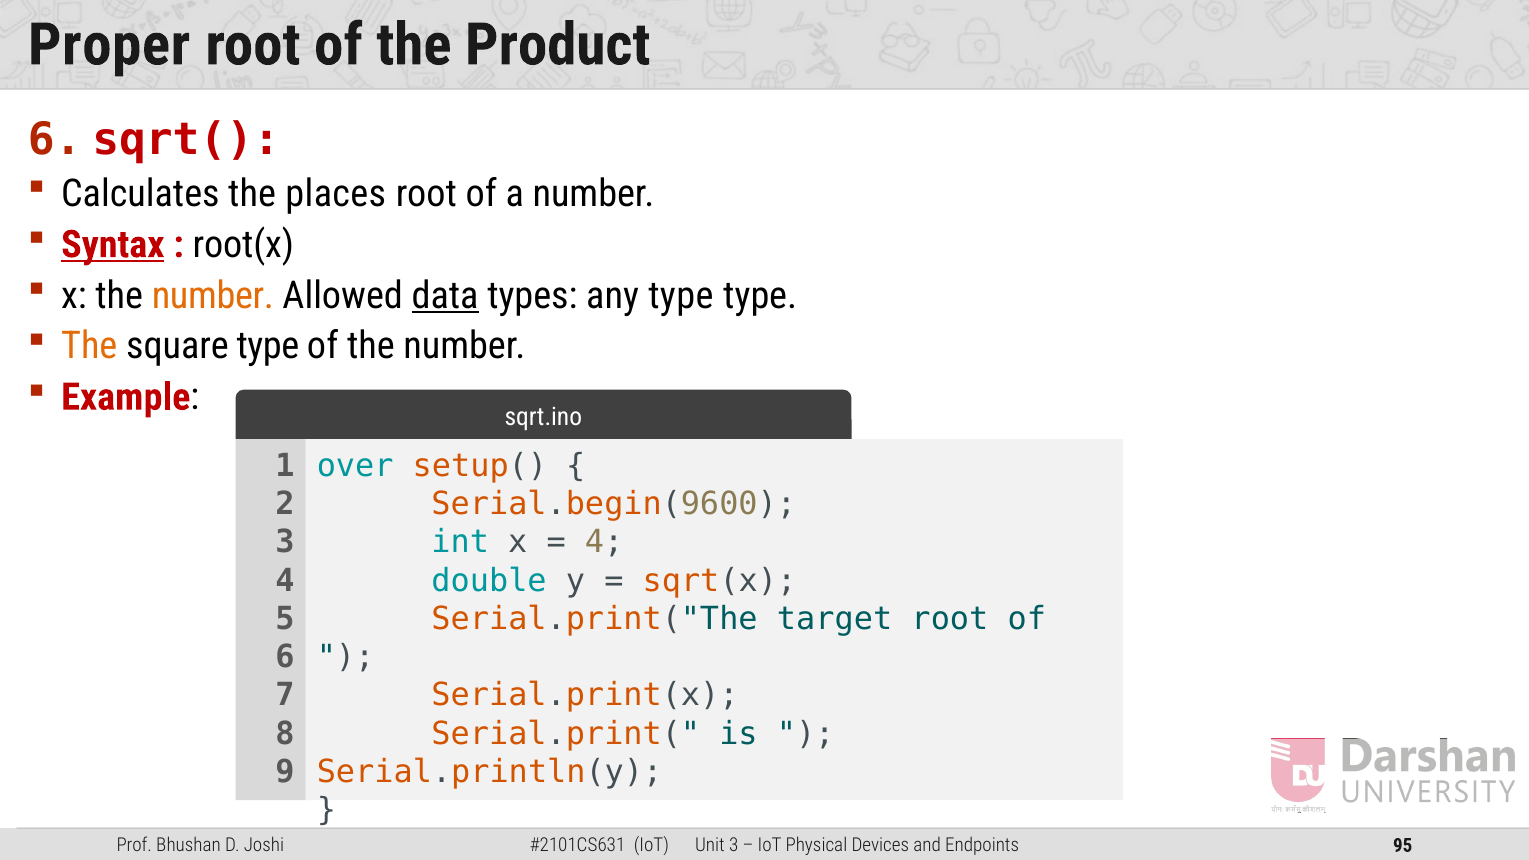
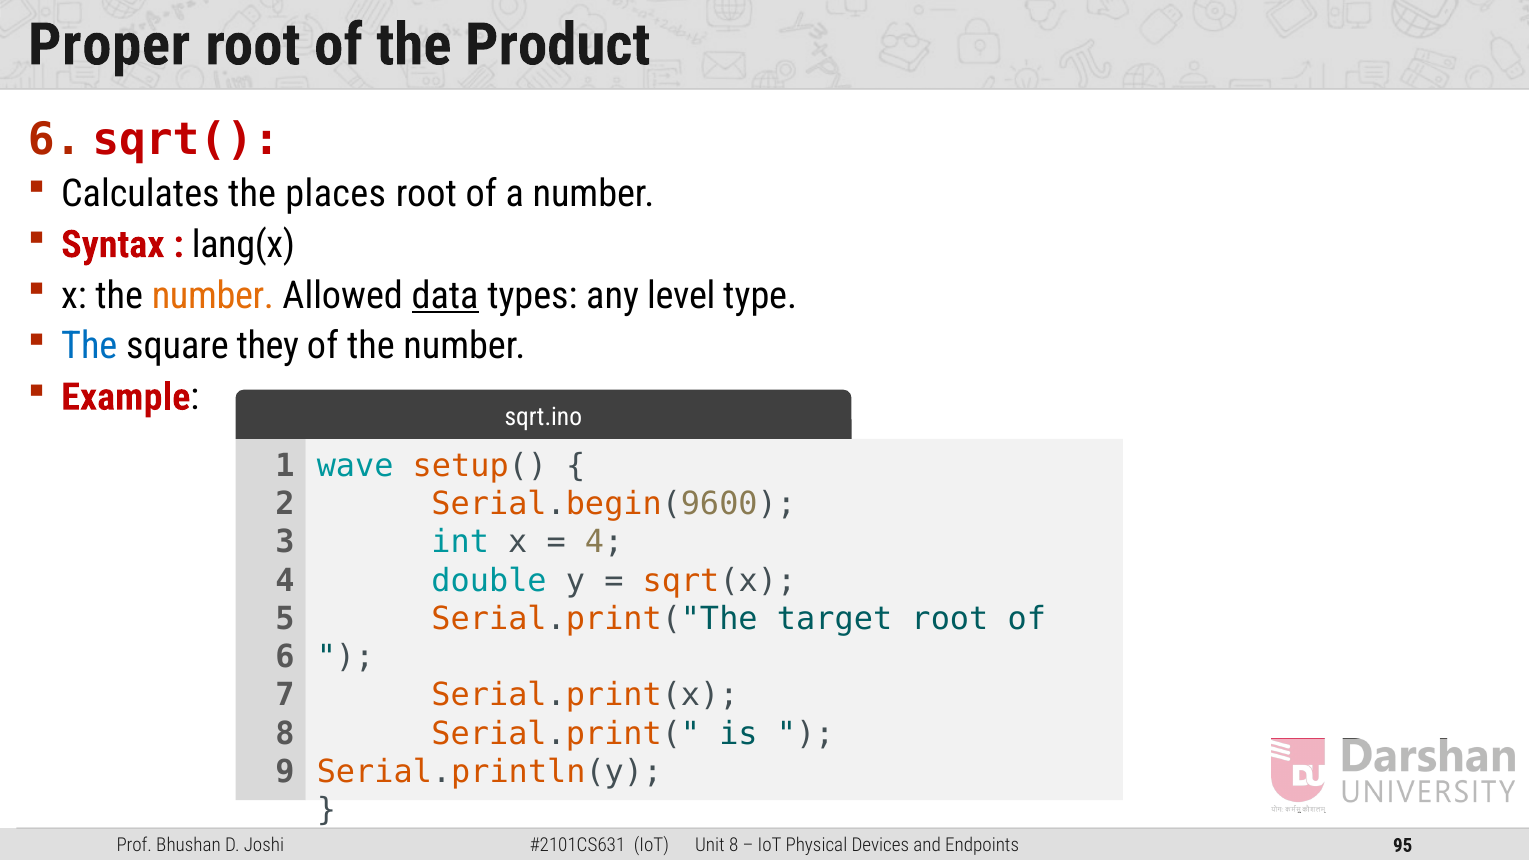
Syntax underline: present -> none (113, 245)
root(x: root(x -> lang(x (243, 245)
any type: type -> level (681, 295)
The colour: orange -> blue (89, 346)
square type: type -> they (268, 346)
over: over -> wave (355, 466)
3: 3 -> 8 (734, 845)
